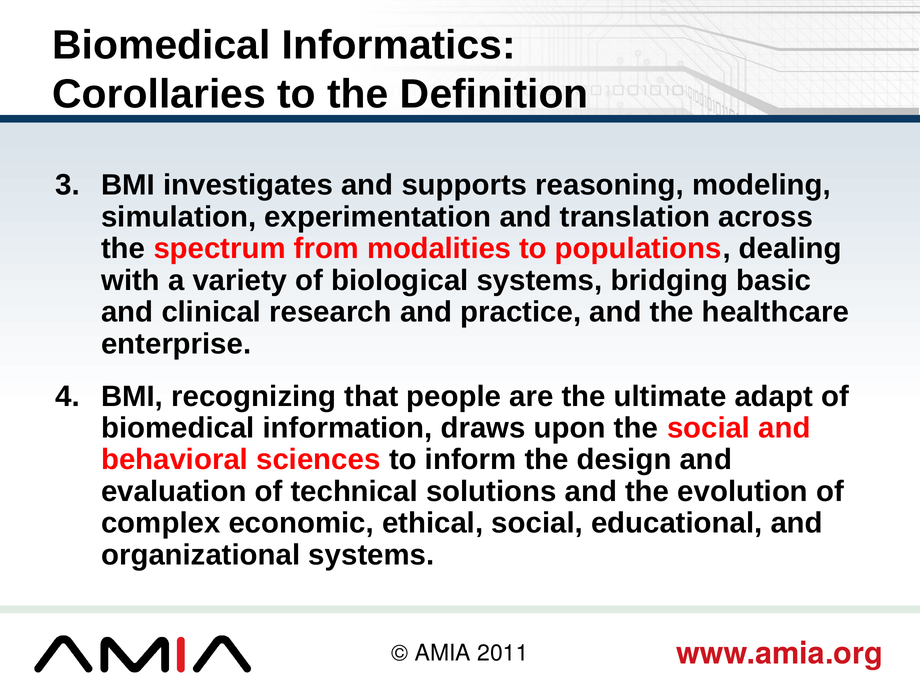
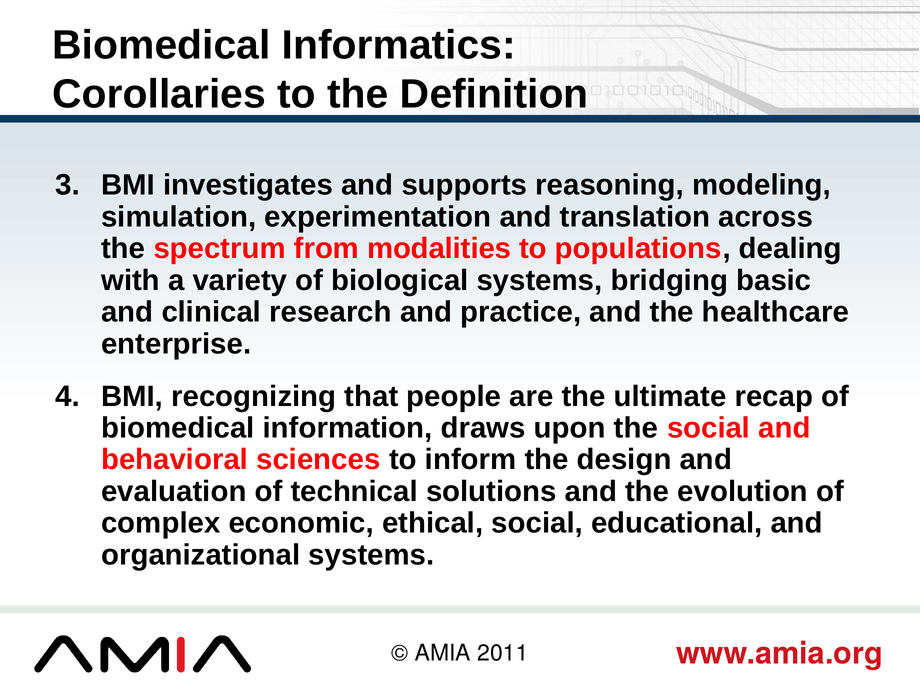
adapt: adapt -> recap (774, 396)
